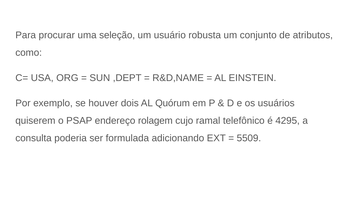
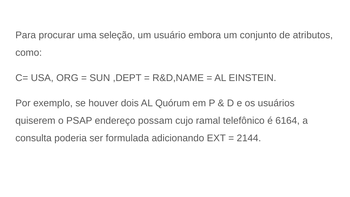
robusta: robusta -> embora (205, 35)
rolagem: rolagem -> possam (155, 121)
4295: 4295 -> 6164 (288, 121)
5509: 5509 -> 2144 (249, 138)
